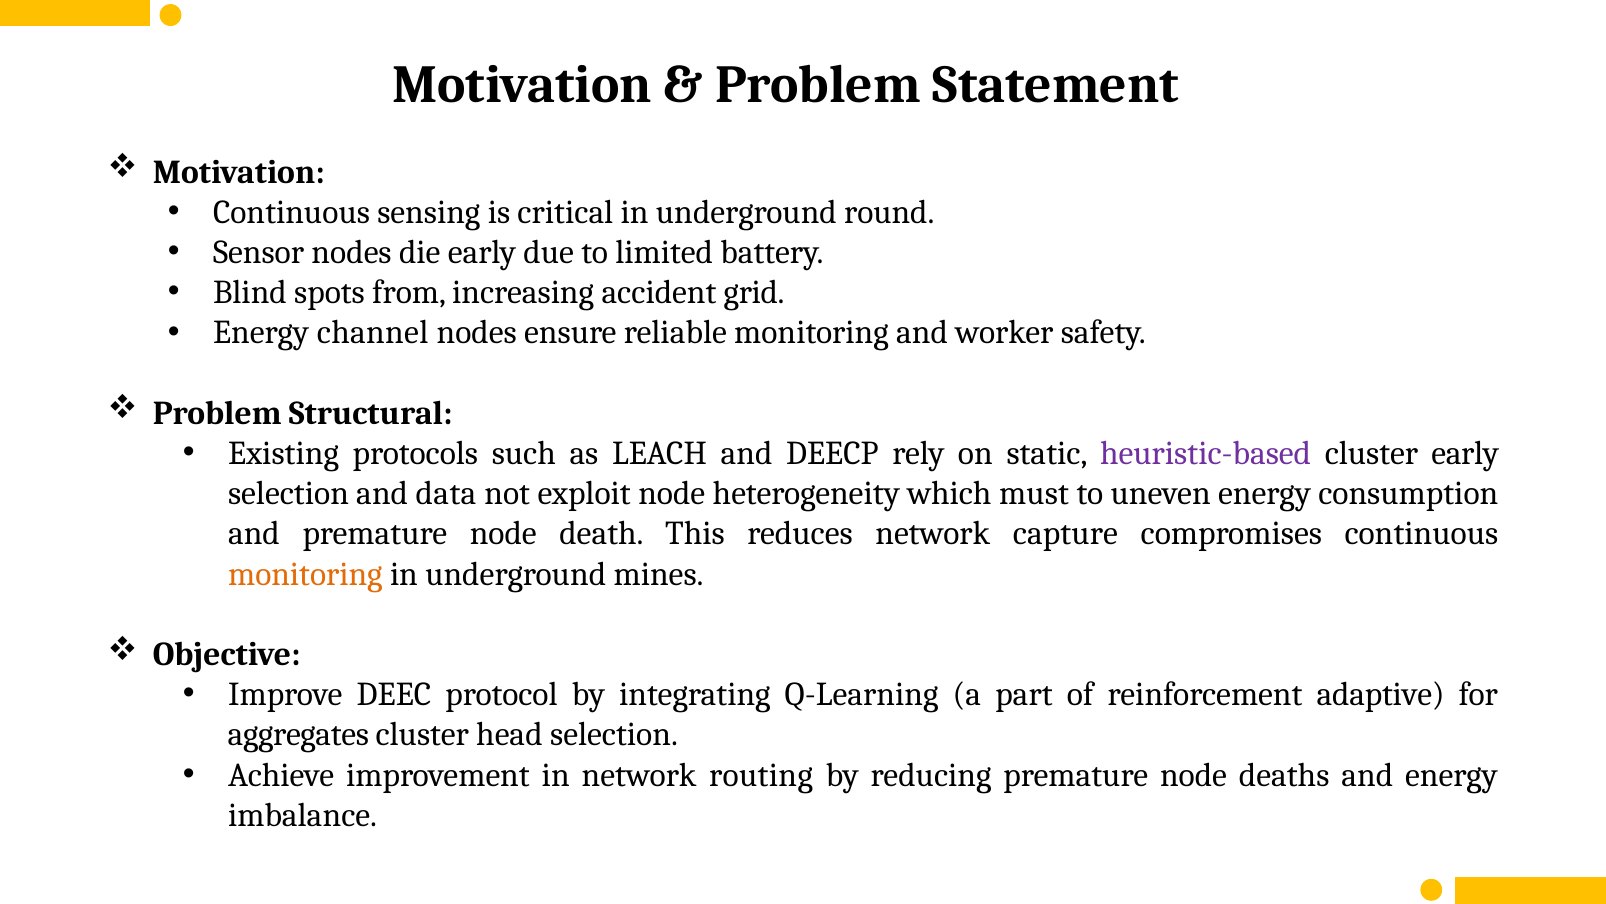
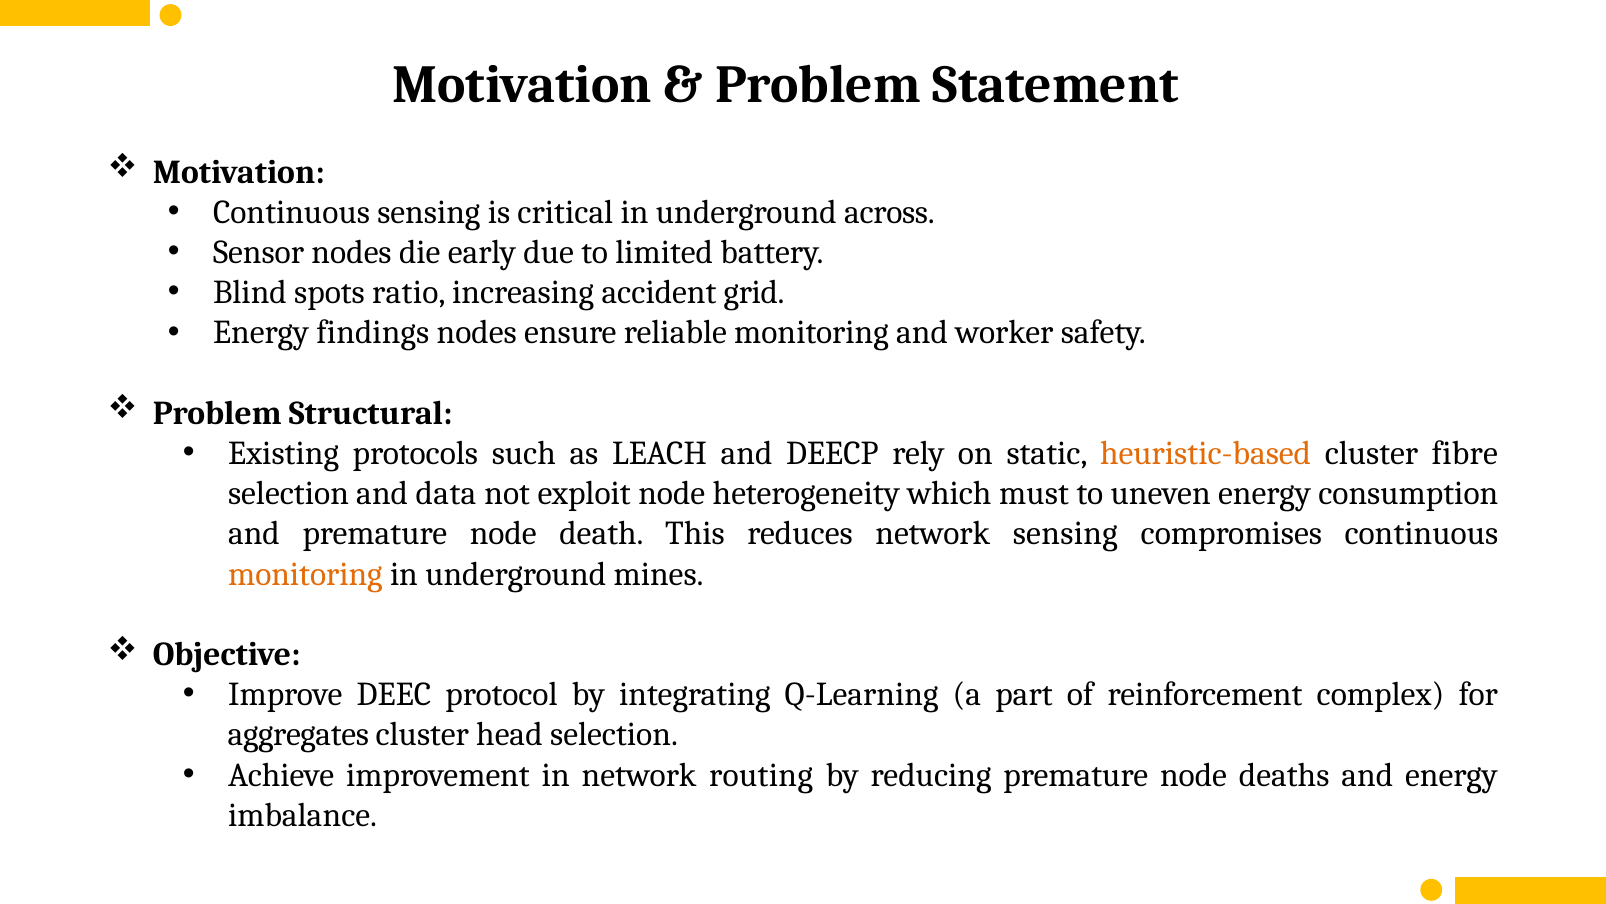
round: round -> across (889, 212)
from: from -> ratio (409, 292)
channel: channel -> findings (373, 333)
heuristic-based colour: purple -> orange (1206, 453)
cluster early: early -> fibre (1465, 453)
network capture: capture -> sensing (1065, 533)
adaptive: adaptive -> complex (1381, 694)
